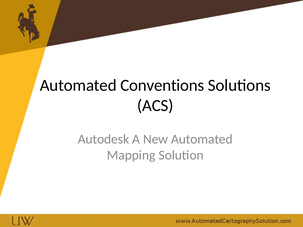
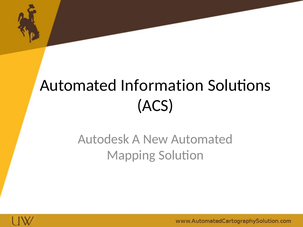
Conventions: Conventions -> Information (162, 86)
